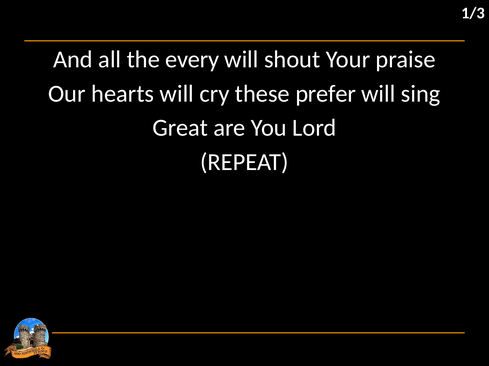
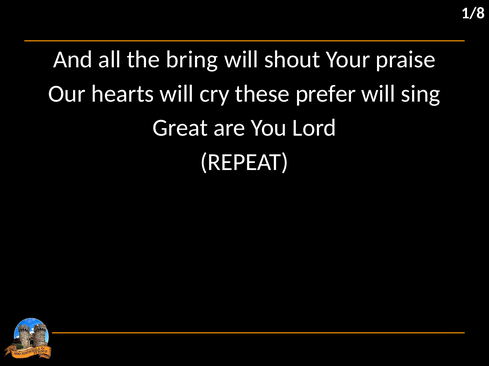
1/3: 1/3 -> 1/8 (473, 13)
every: every -> bring (192, 60)
